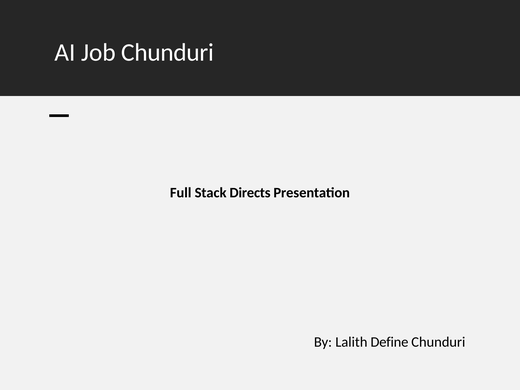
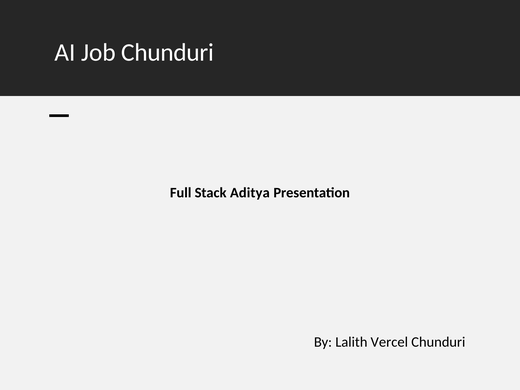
Directs: Directs -> Aditya (250, 193)
Define: Define -> Vercel (389, 342)
